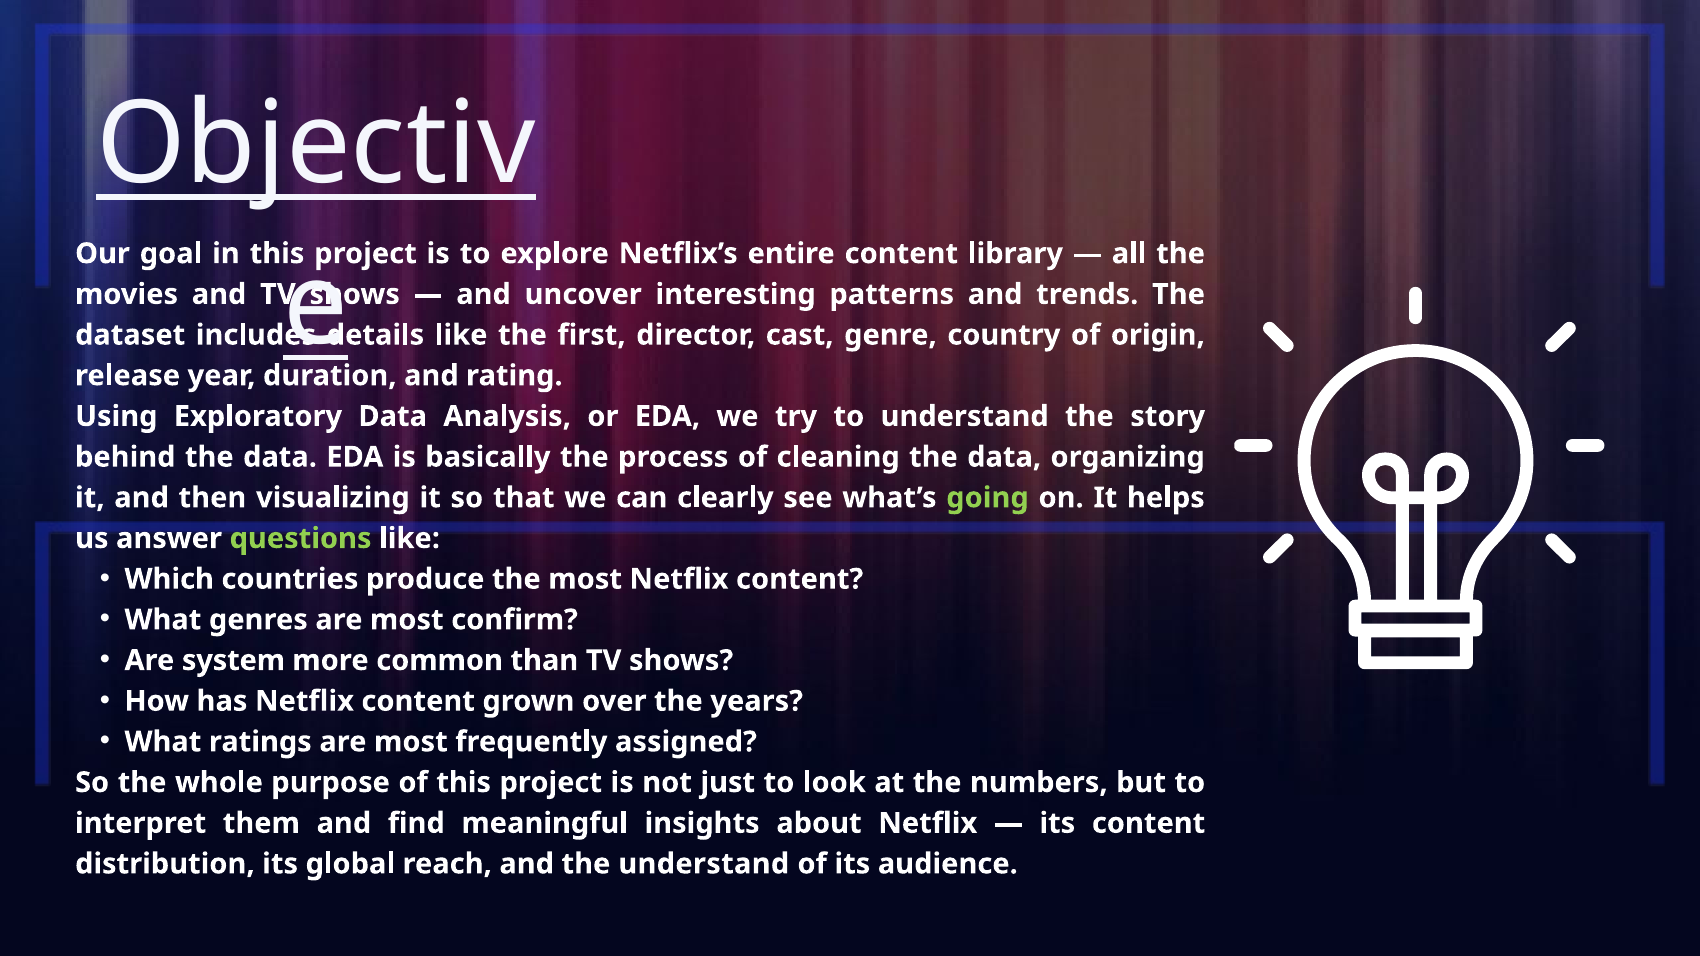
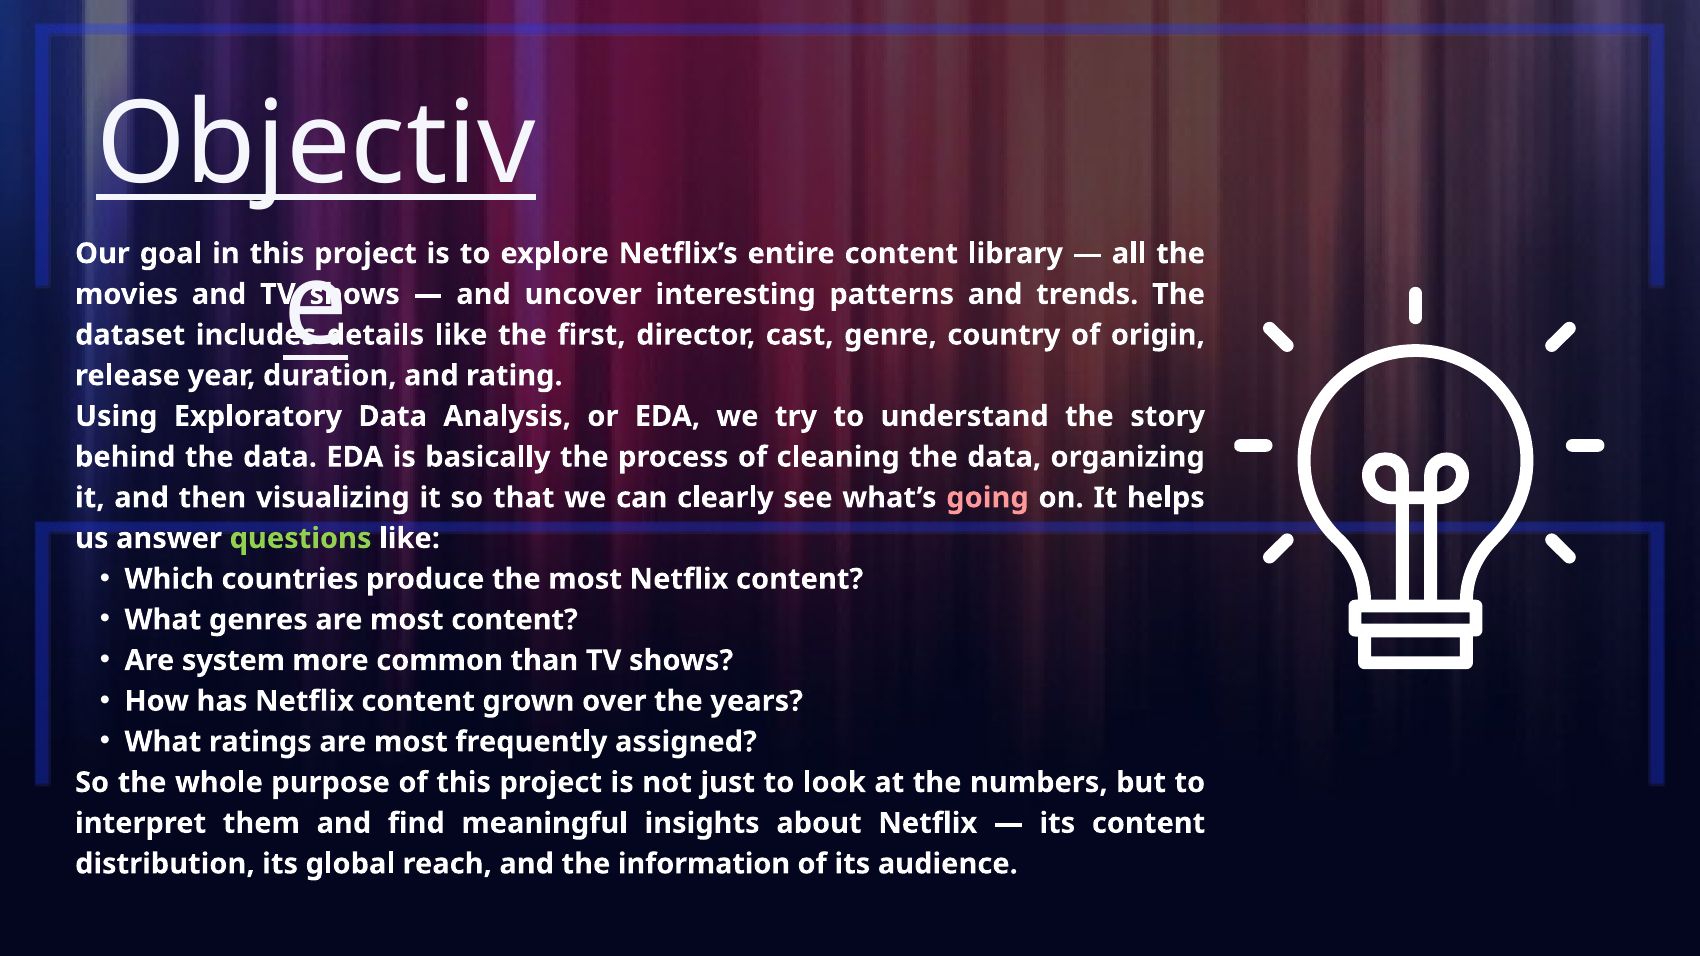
going colour: light green -> pink (988, 498)
most confirm: confirm -> content (515, 620)
the understand: understand -> information (704, 864)
